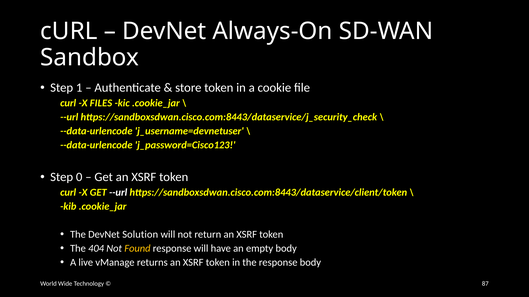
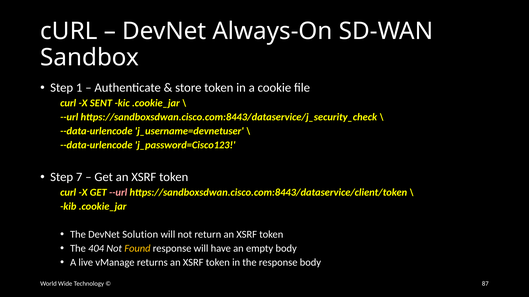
FILES: FILES -> SENT (101, 103)
0: 0 -> 7 (79, 177)
--url colour: white -> pink (118, 193)
